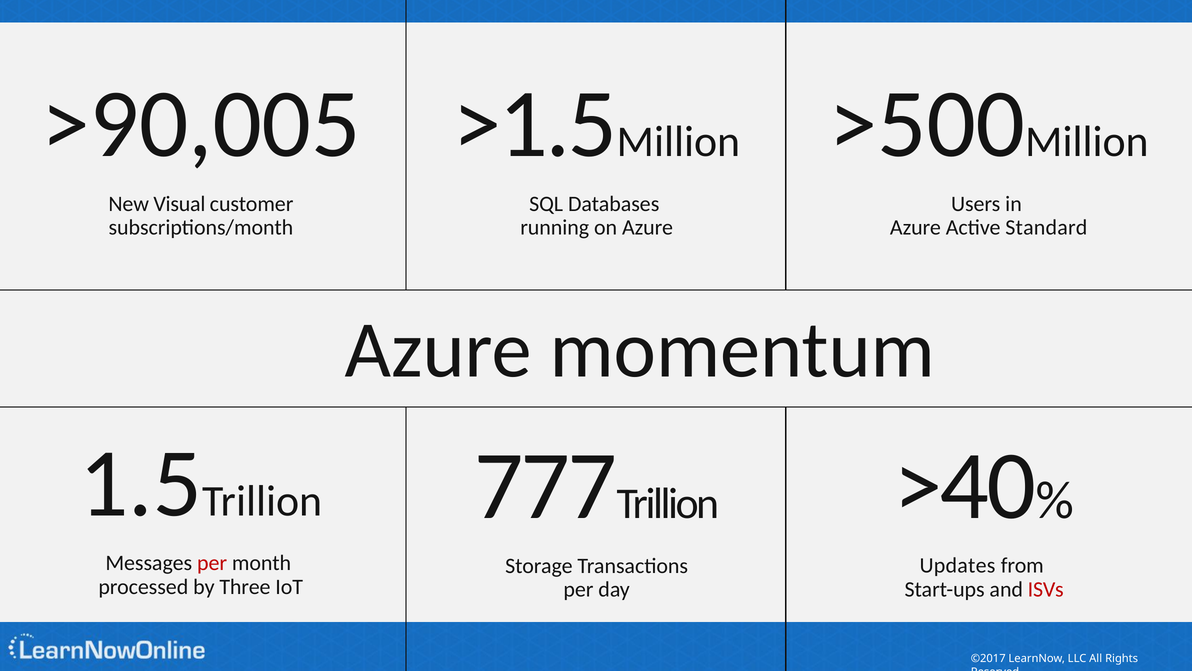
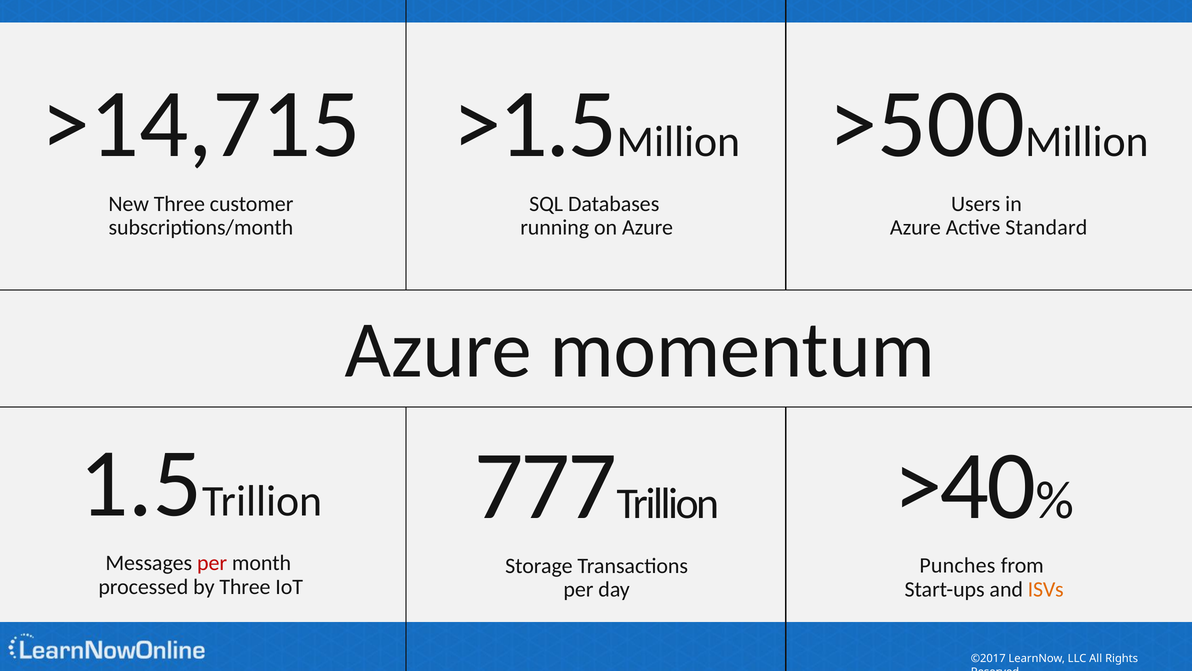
>90,005: >90,005 -> >14,715 (201, 124)
New Visual: Visual -> Three (179, 204)
Updates: Updates -> Punches (957, 565)
ISVs colour: red -> orange (1046, 589)
